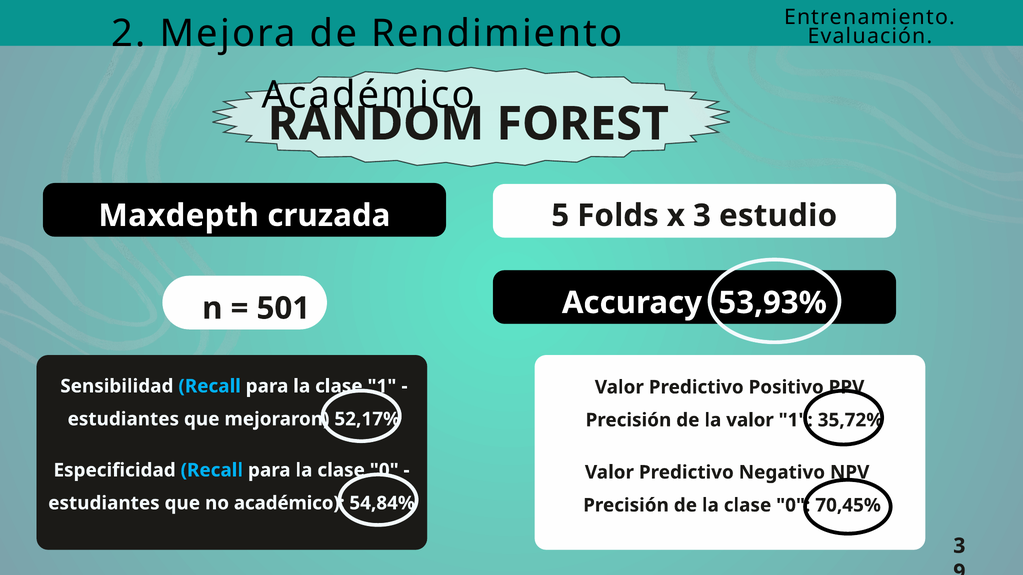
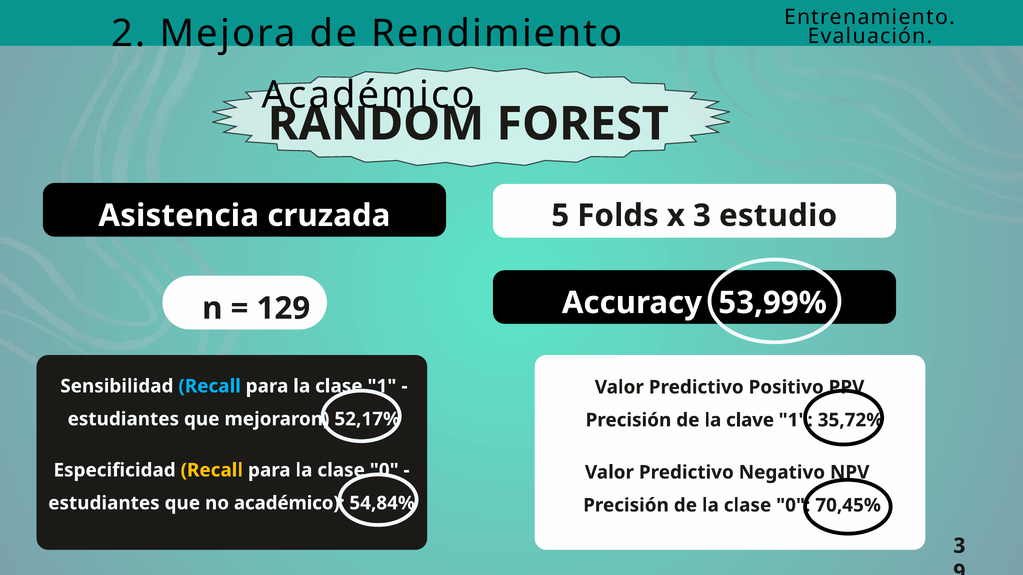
Maxdepth: Maxdepth -> Asistencia (179, 216)
53,93%: 53,93% -> 53,99% (773, 303)
501: 501 -> 129 (283, 309)
la valor: valor -> clave (750, 420)
Recall colour: light blue -> yellow (212, 471)
